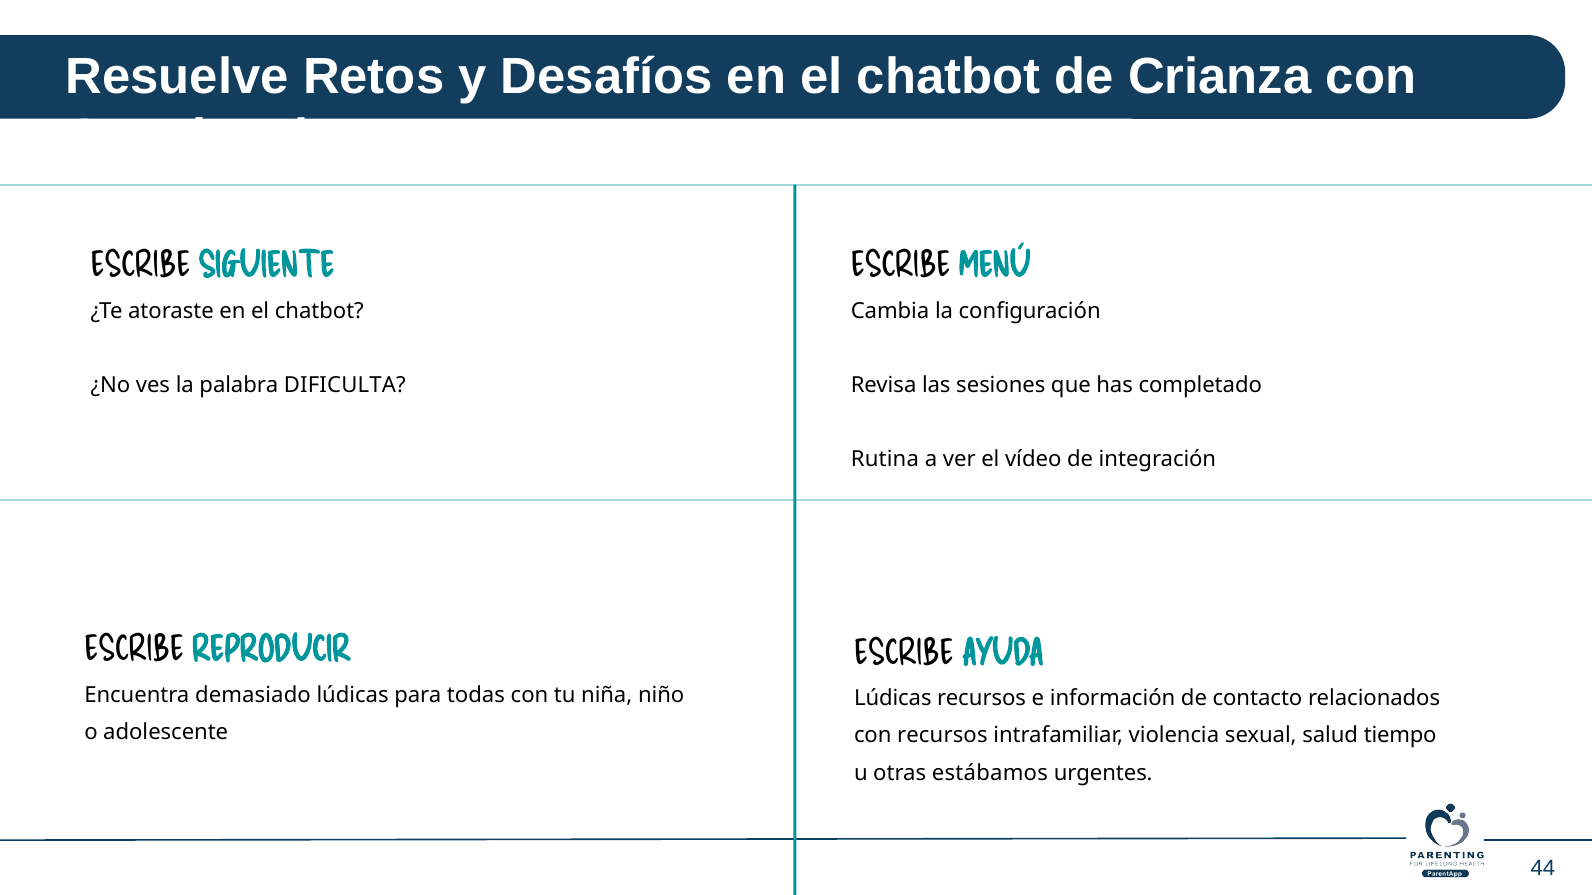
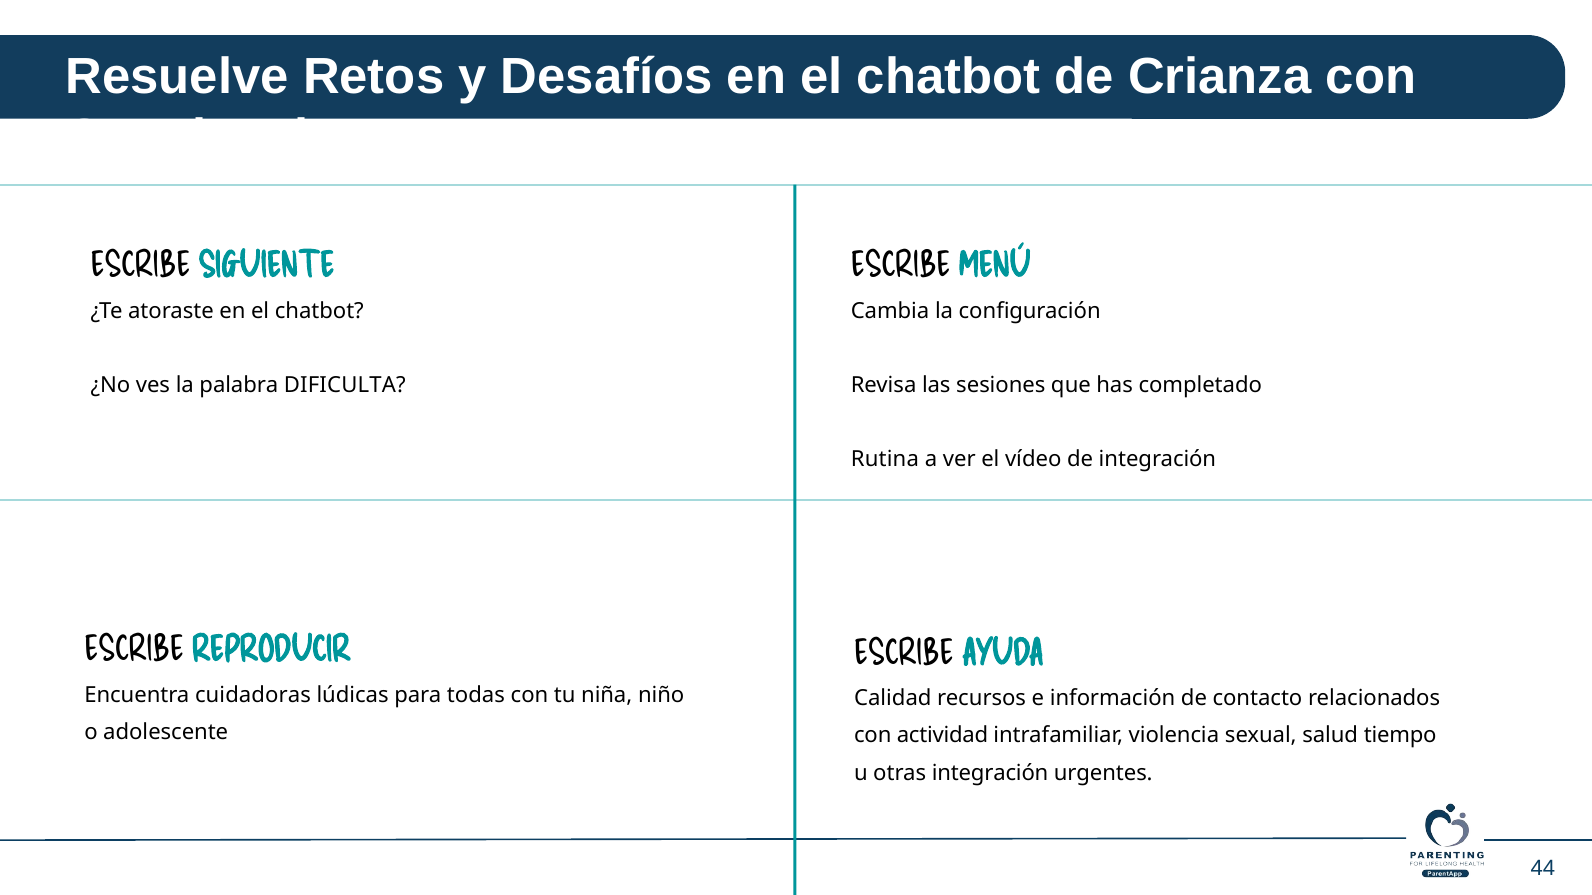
demasiado: demasiado -> cuidadoras (253, 695)
Lúdicas: Lúdicas -> Calidad (893, 699)
con recursos: recursos -> actividad (943, 736)
otras estábamos: estábamos -> integración (990, 773)
